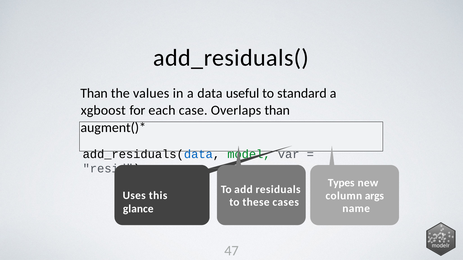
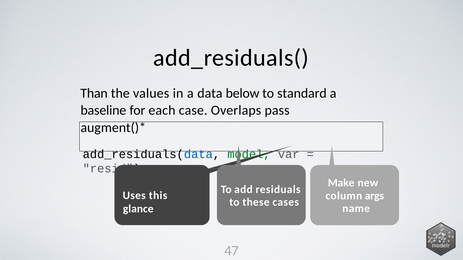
useful: useful -> below (243, 93)
xgboost: xgboost -> baseline (103, 111)
Overlaps than: than -> pass (277, 111)
Types: Types -> Make (341, 183)
